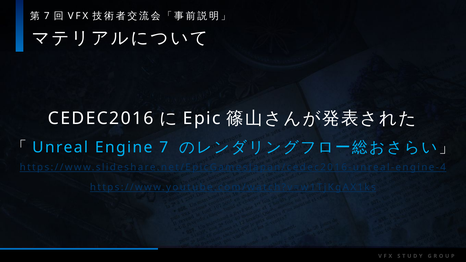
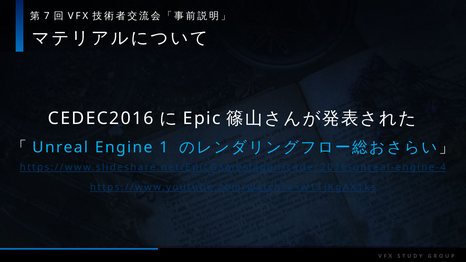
Engine 7: 7 -> 1 (164, 147)
